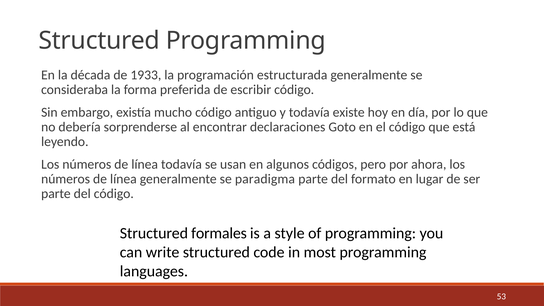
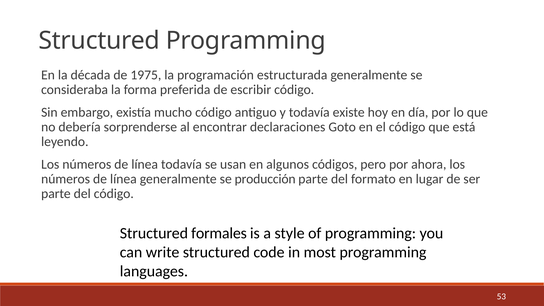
1933: 1933 -> 1975 (146, 75)
paradigma: paradigma -> producción (265, 179)
